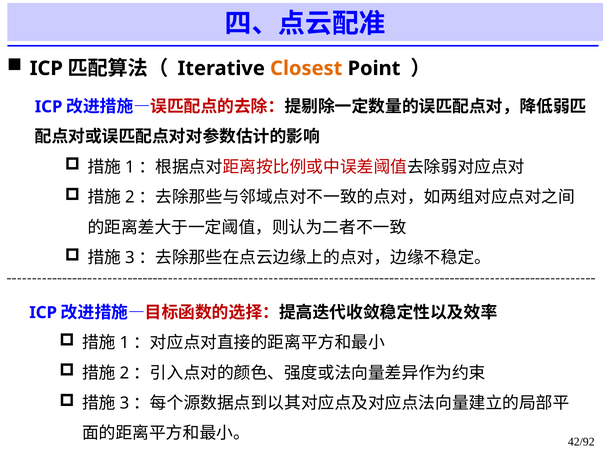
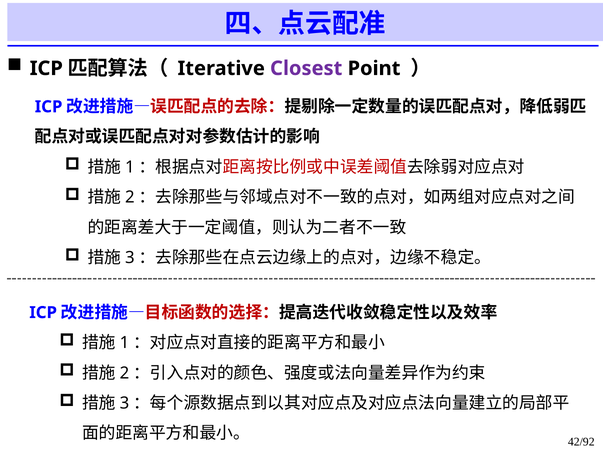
Closest colour: orange -> purple (306, 68)
